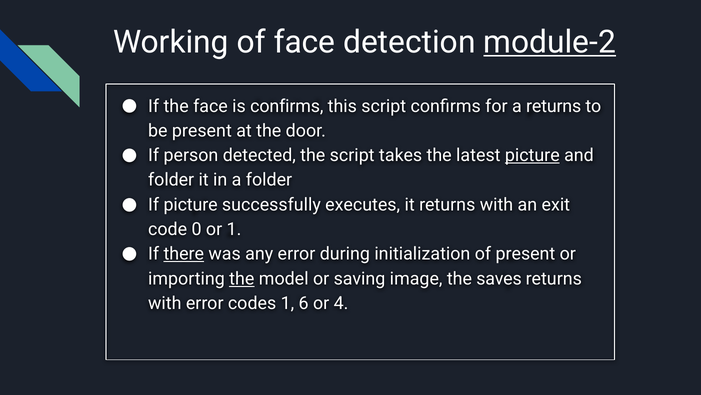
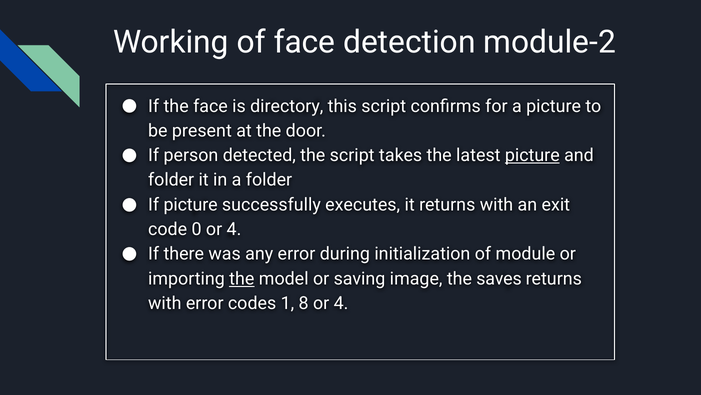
module-2 underline: present -> none (550, 42)
is confirms: confirms -> directory (287, 106)
a returns: returns -> picture (554, 106)
0 or 1: 1 -> 4 (234, 229)
there underline: present -> none (184, 254)
of present: present -> module (525, 254)
6: 6 -> 8 (304, 303)
